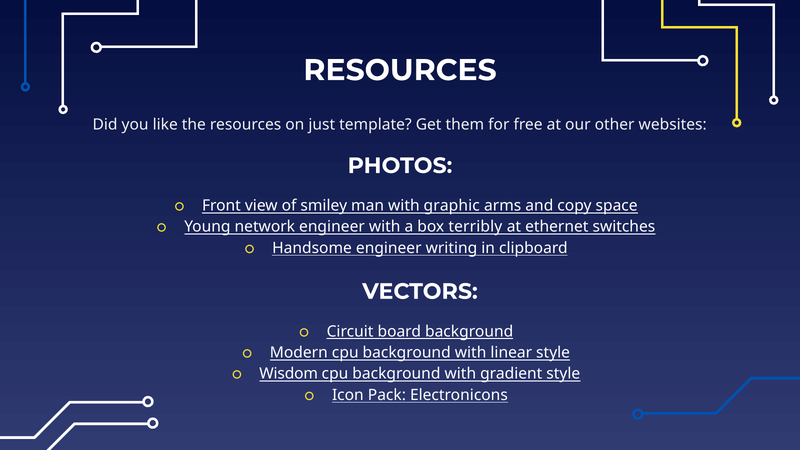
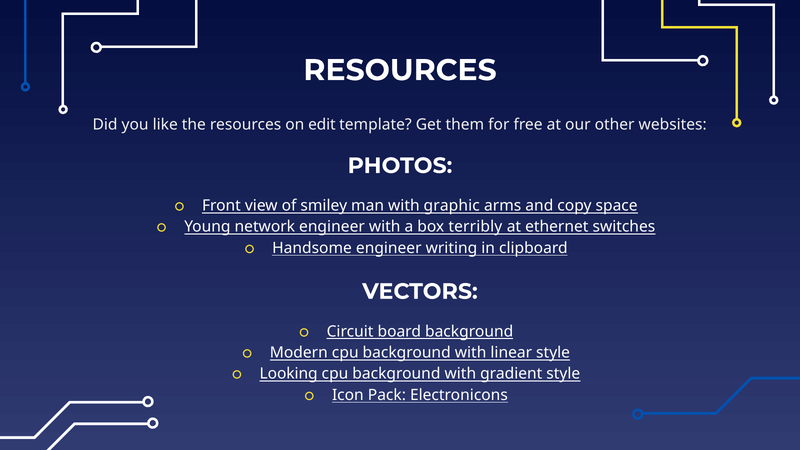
just: just -> edit (322, 125)
Wisdom: Wisdom -> Looking (289, 374)
